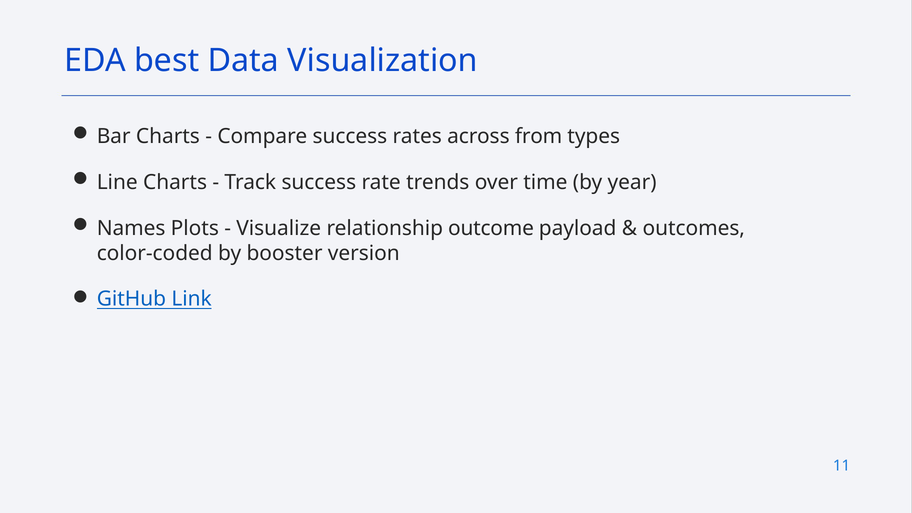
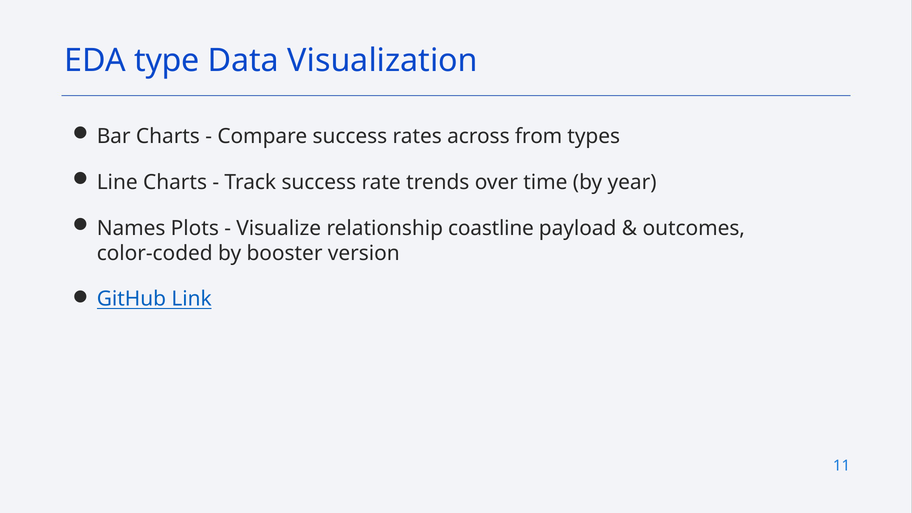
best: best -> type (167, 61)
outcome: outcome -> coastline (491, 228)
